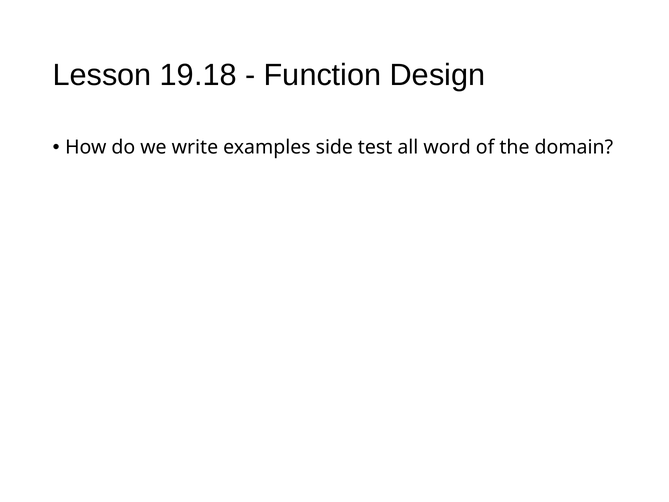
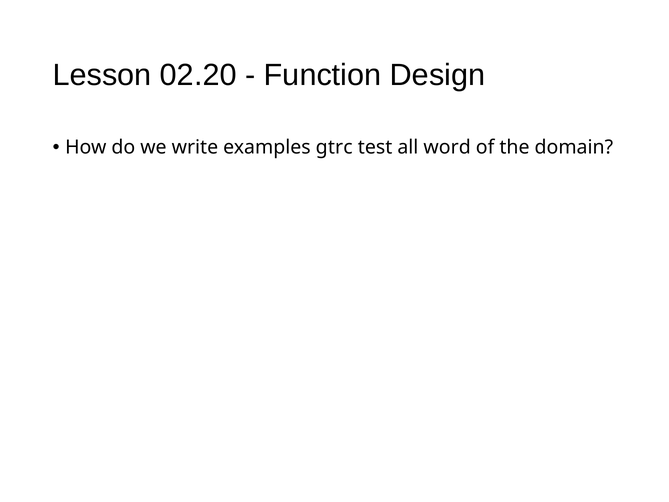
19.18: 19.18 -> 02.20 (198, 75)
side: side -> gtrc (334, 147)
